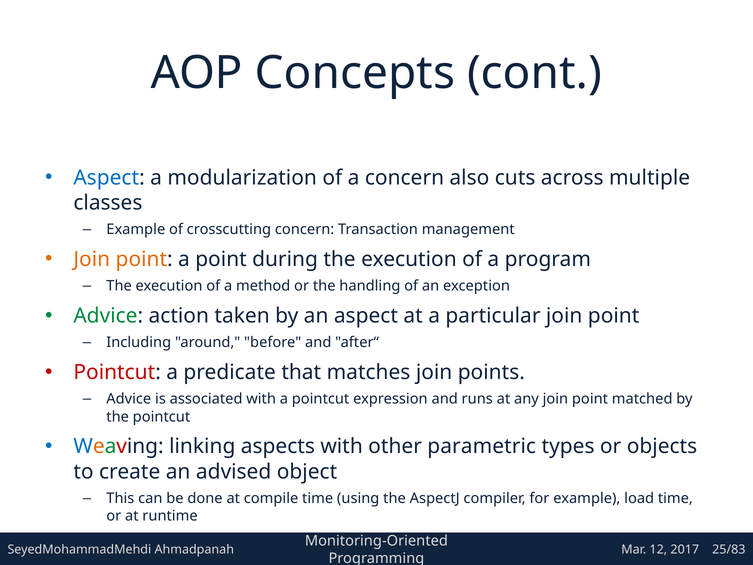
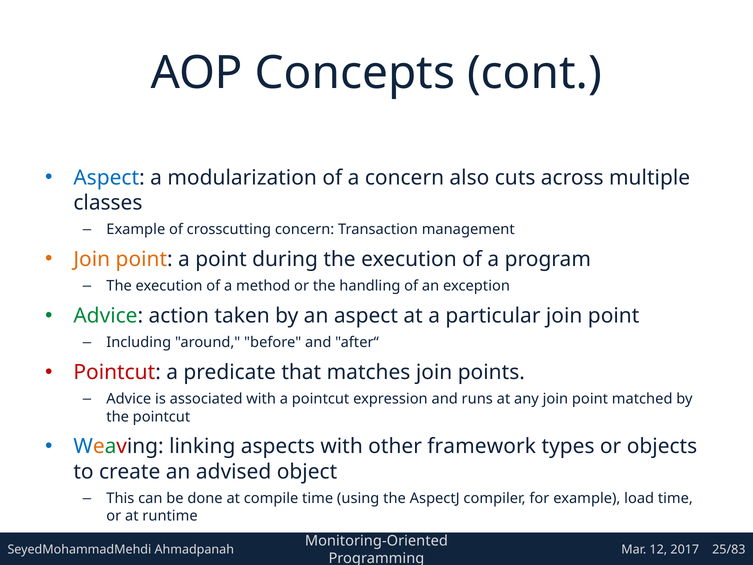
parametric: parametric -> framework (482, 446)
